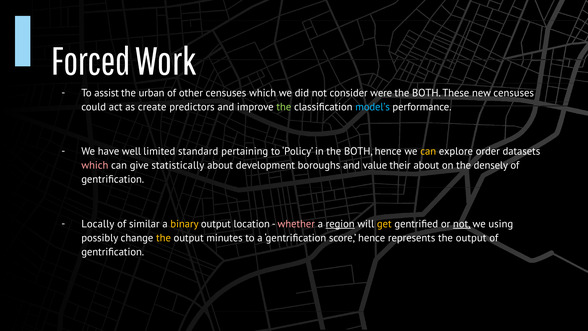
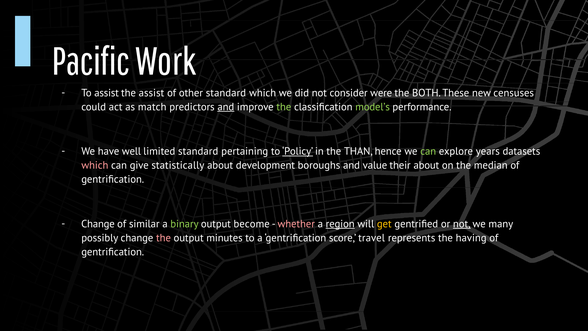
Forced: Forced -> Pacific (91, 62)
the urban: urban -> assist (151, 93)
other censuses: censuses -> standard (226, 93)
create: create -> match (152, 107)
and underline: none -> present (226, 107)
model’s colour: light blue -> light green (373, 107)
Policy underline: none -> present (298, 151)
in the BOTH: BOTH -> THAN (358, 151)
can colour: yellow -> light green (428, 151)
order: order -> years (488, 151)
densely: densely -> median (491, 165)
Locally: Locally -> Change (98, 224)
binary colour: yellow -> light green (184, 224)
location: location -> become (252, 224)
using: using -> many (501, 224)
the colour: yellow -> pink (164, 238)
score hence: hence -> travel (372, 238)
represents the output: output -> having (471, 238)
